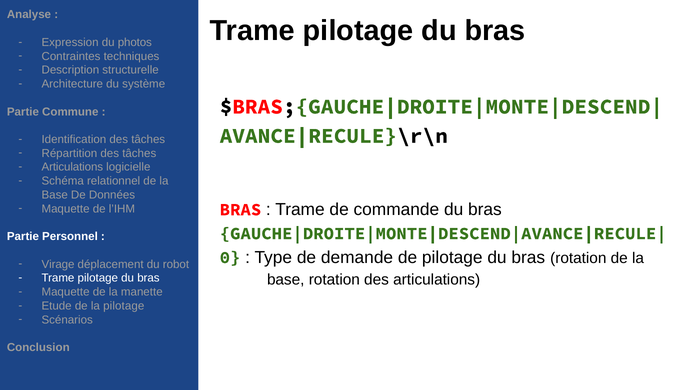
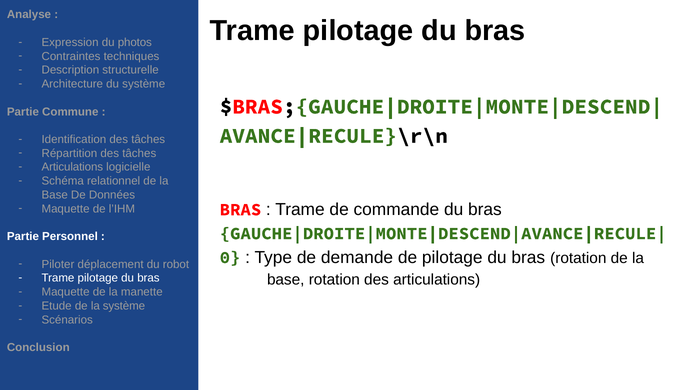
Virage: Virage -> Piloter (58, 264)
la pilotage: pilotage -> système (124, 306)
